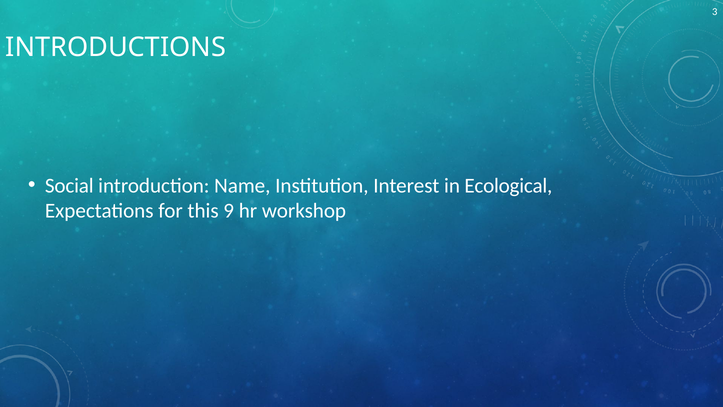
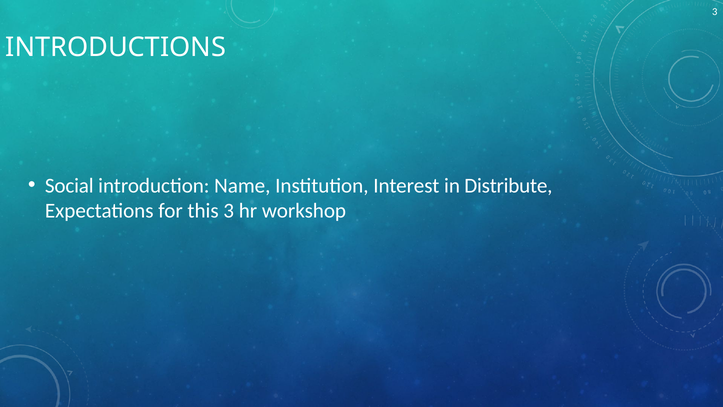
Ecological: Ecological -> Distribute (508, 185)
this 9: 9 -> 3 (229, 211)
